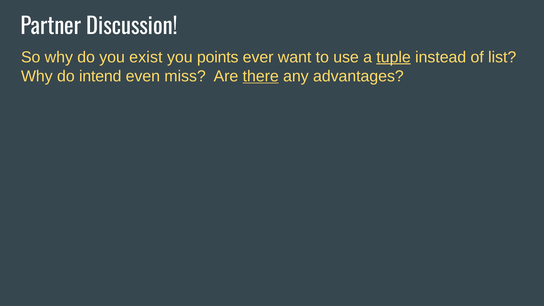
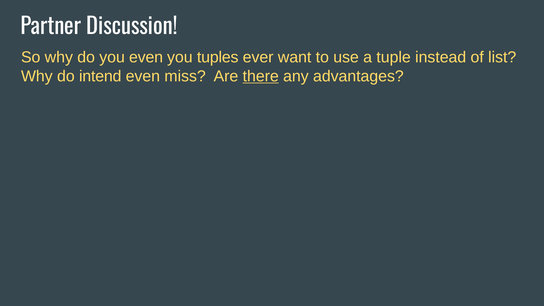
you exist: exist -> even (146, 57)
points: points -> tuples (218, 57)
tuple underline: present -> none (394, 57)
